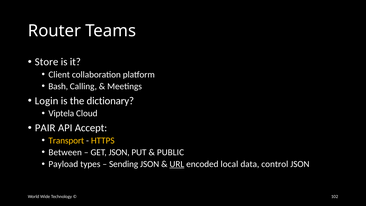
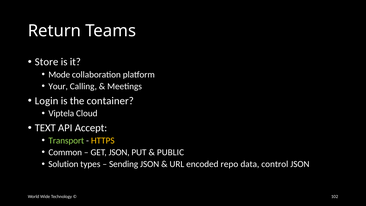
Router: Router -> Return (54, 31)
Client: Client -> Mode (59, 74)
Bash: Bash -> Your (58, 86)
dictionary: dictionary -> container (110, 101)
PAIR: PAIR -> TEXT (45, 128)
Transport colour: yellow -> light green (66, 140)
Between: Between -> Common (65, 152)
Payload: Payload -> Solution (63, 164)
URL underline: present -> none (177, 164)
local: local -> repo (229, 164)
